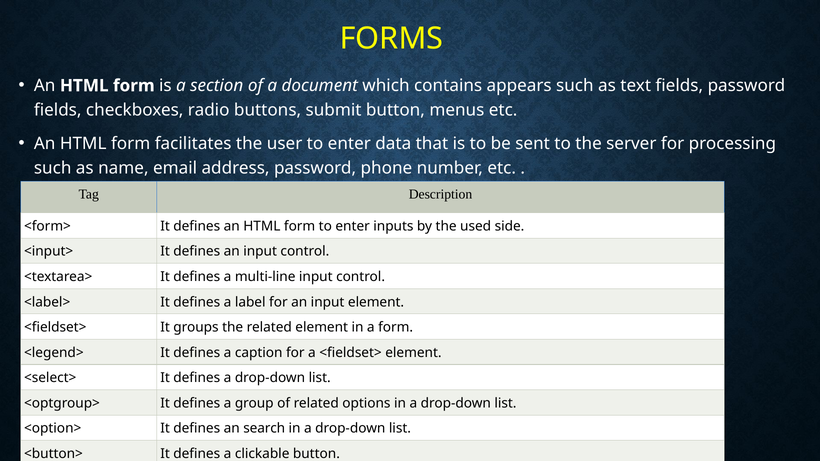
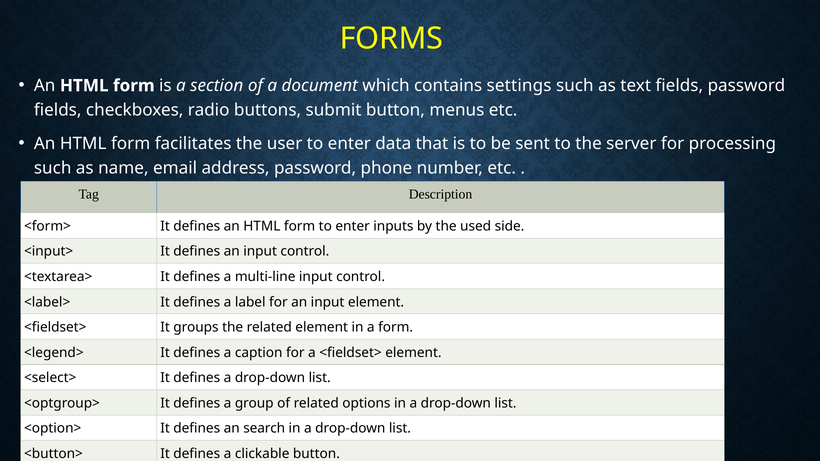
appears: appears -> settings (519, 86)
